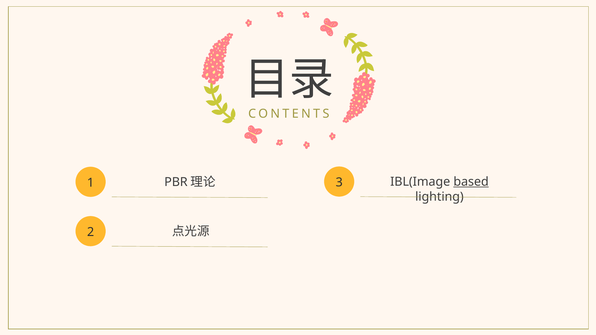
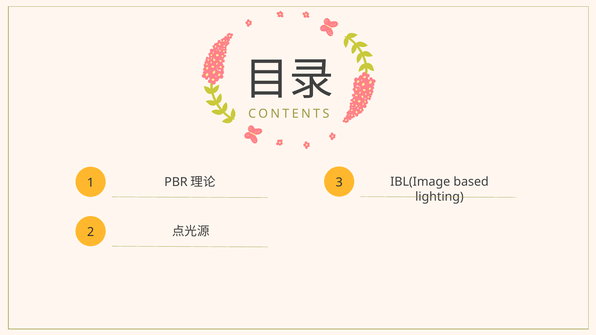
based underline: present -> none (471, 182)
